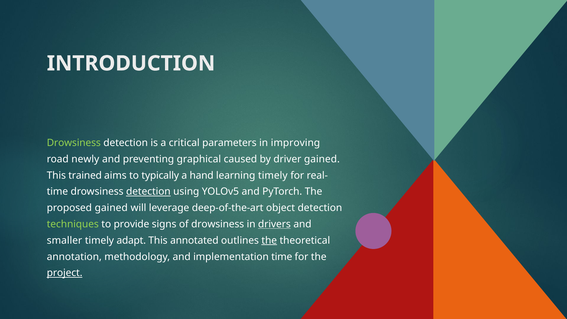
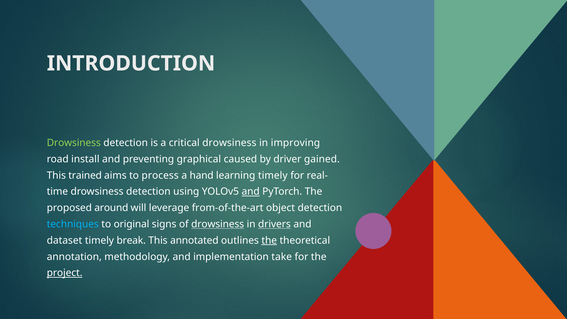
critical parameters: parameters -> drowsiness (229, 143)
newly: newly -> install (85, 159)
typically: typically -> process (160, 175)
detection underline: present -> none (148, 192)
and underline: none -> present (251, 192)
proposed gained: gained -> around (111, 208)
deep-of-the-art: deep-of-the-art -> from-of-the-art (228, 208)
techniques colour: light green -> light blue (73, 224)
provide: provide -> original (131, 224)
drowsiness underline: none -> present (218, 224)
smaller: smaller -> dataset (65, 240)
adapt: adapt -> break (131, 240)
implementation time: time -> take (282, 257)
